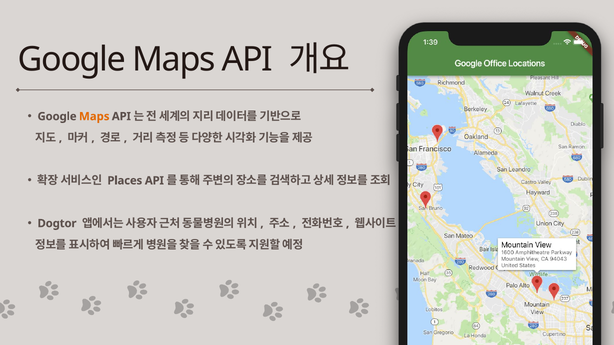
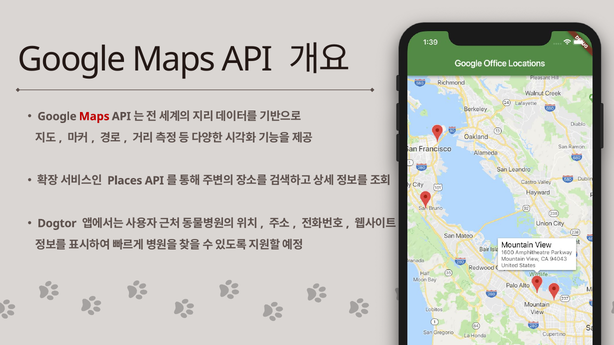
Maps colour: orange -> red (94, 117)
